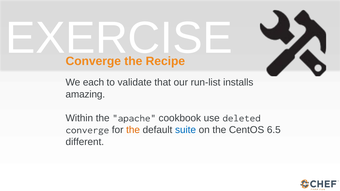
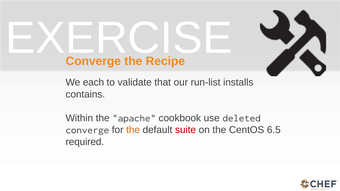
amazing: amazing -> contains (85, 94)
suite colour: blue -> red (186, 130)
different: different -> required (85, 142)
